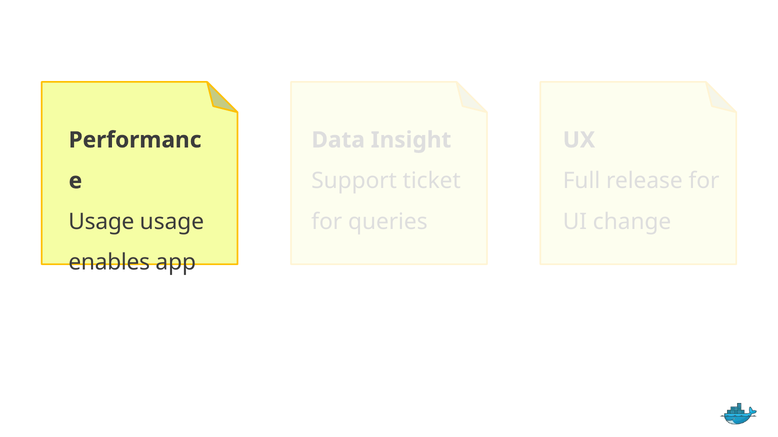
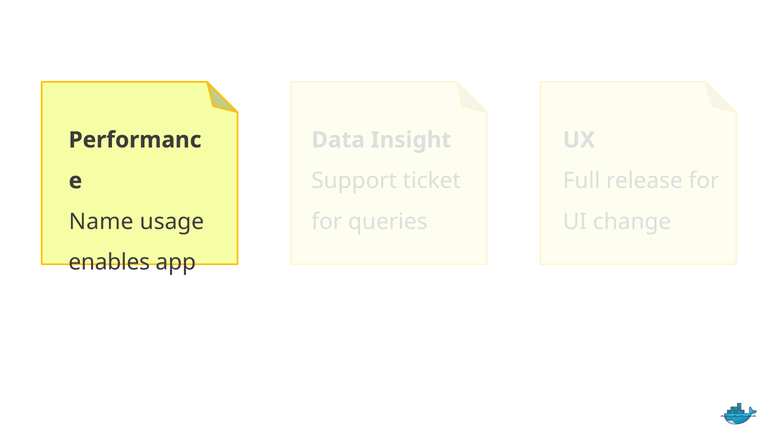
Usage: Usage -> Name (101, 222)
